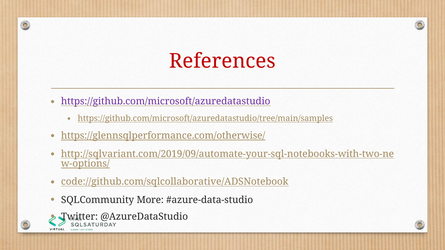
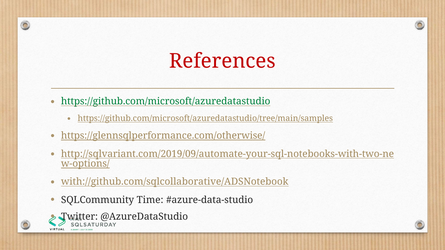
https://github.com/microsoft/azuredatastudio colour: purple -> green (166, 102)
code://github.com/sqlcollaborative/ADSNotebook: code://github.com/sqlcollaborative/ADSNotebook -> with://github.com/sqlcollaborative/ADSNotebook (175, 182)
More: More -> Time (150, 200)
